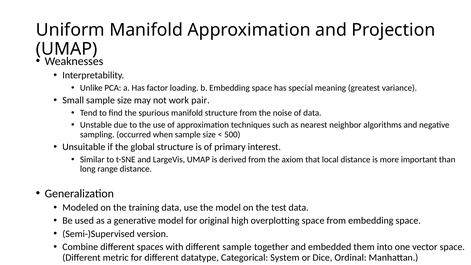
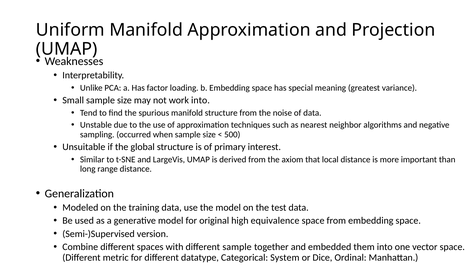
work pair: pair -> into (200, 100)
overplotting: overplotting -> equivalence (275, 221)
